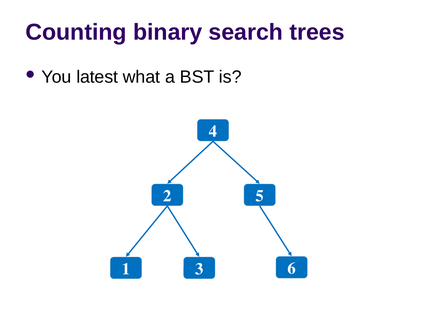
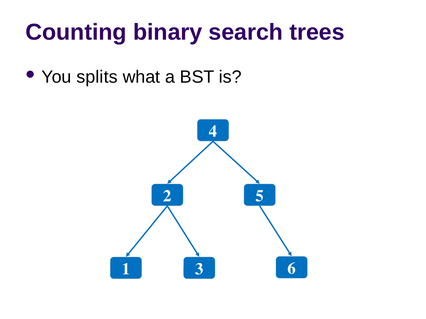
latest: latest -> splits (97, 77)
